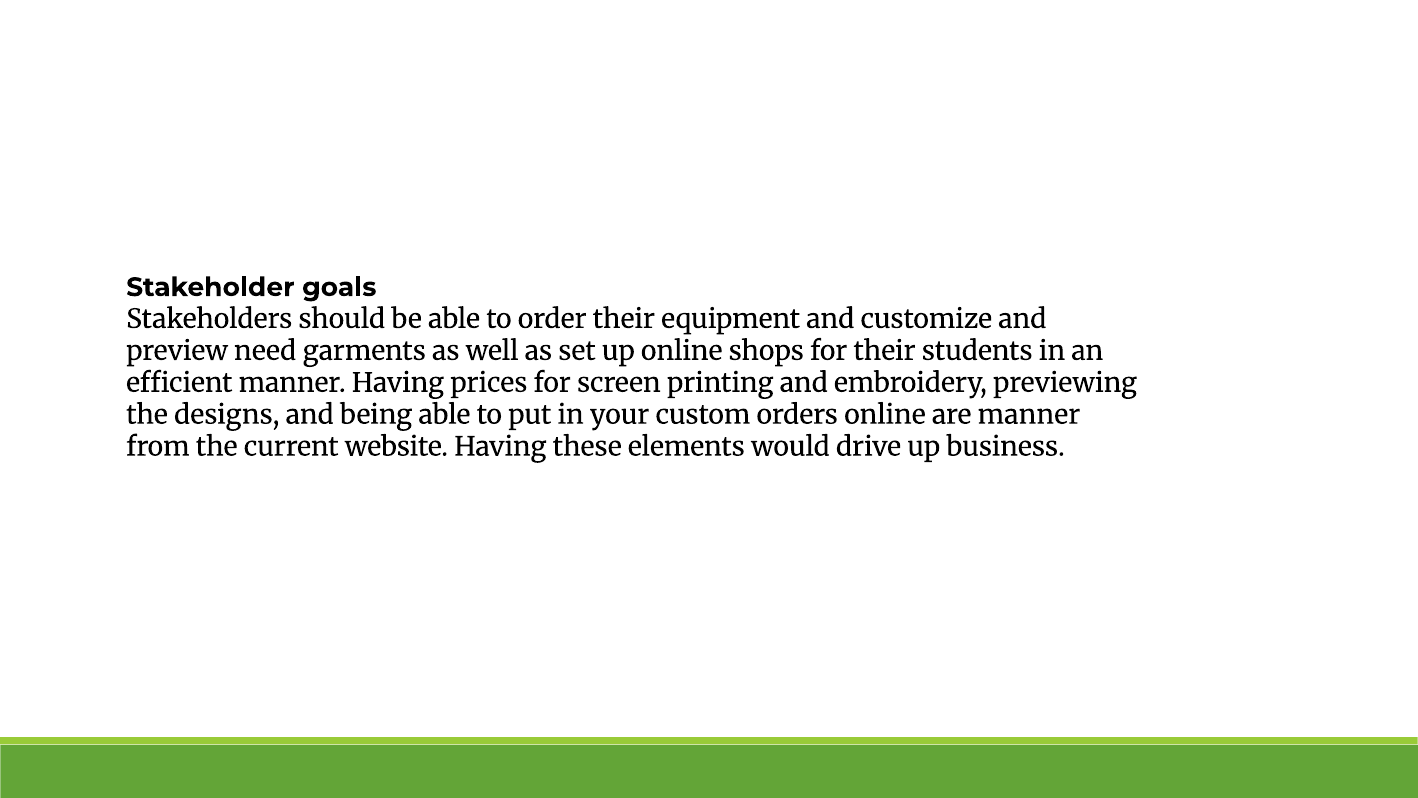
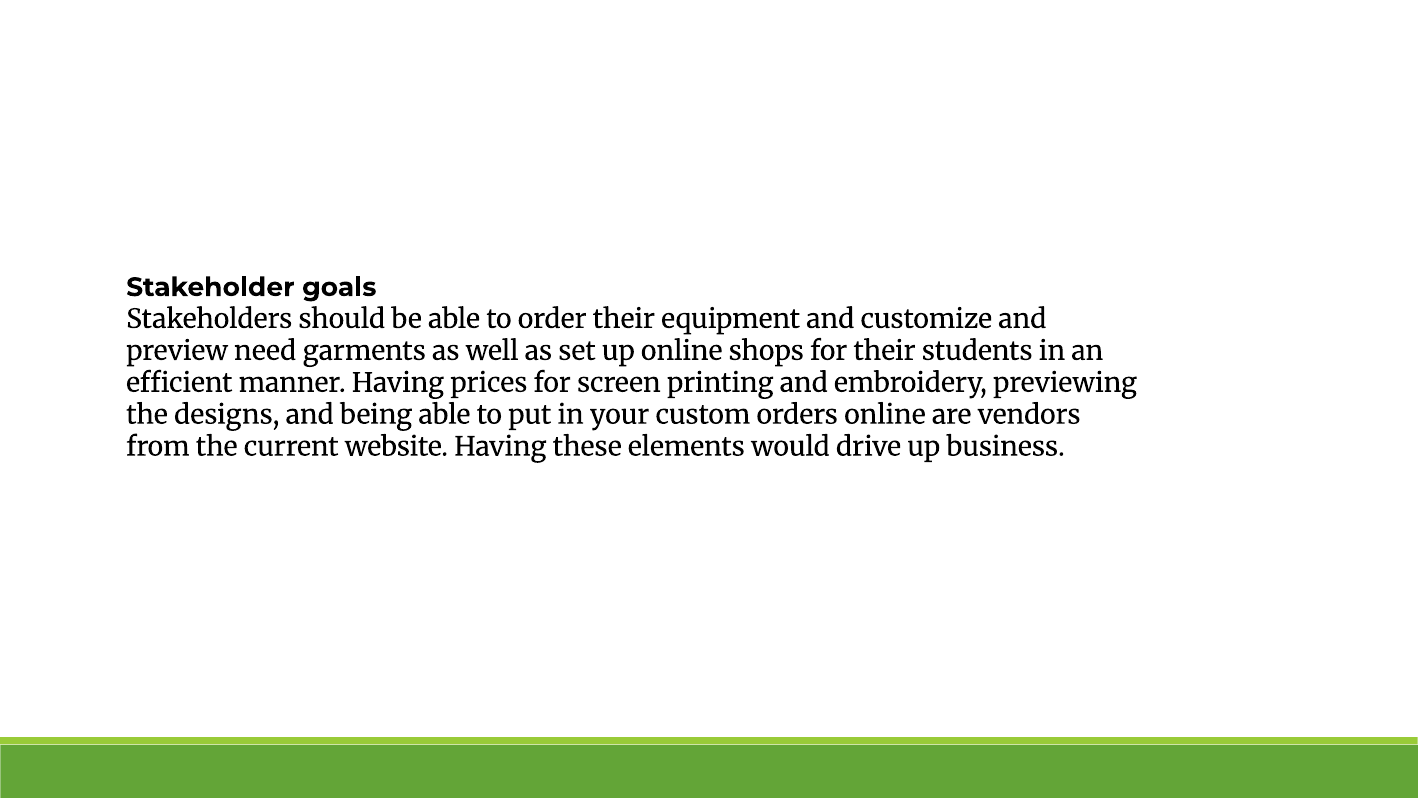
are manner: manner -> vendors (1029, 415)
